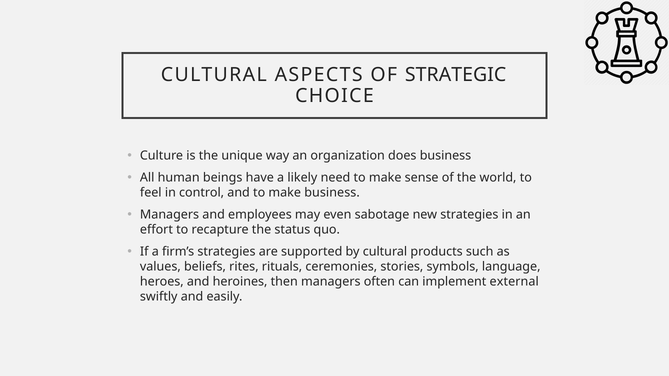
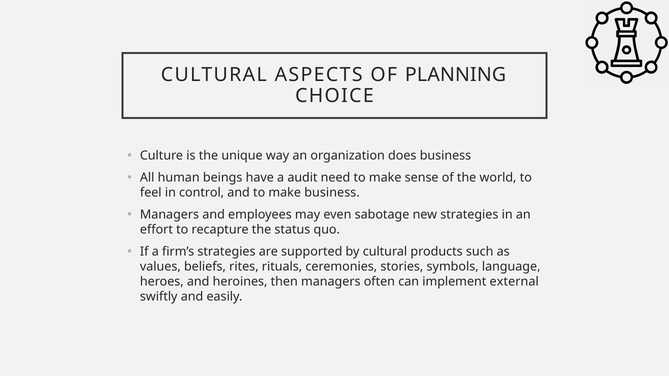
STRATEGIC: STRATEGIC -> PLANNING (456, 75)
likely: likely -> audit (302, 178)
